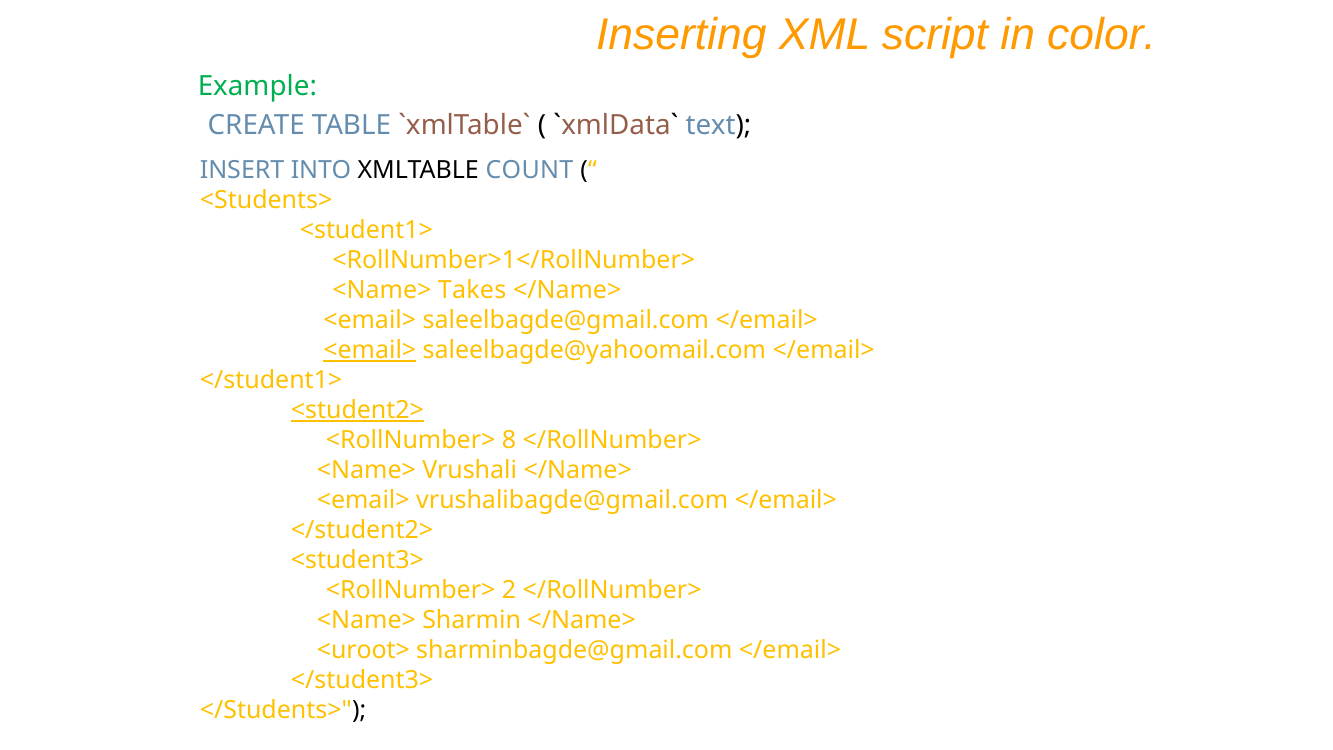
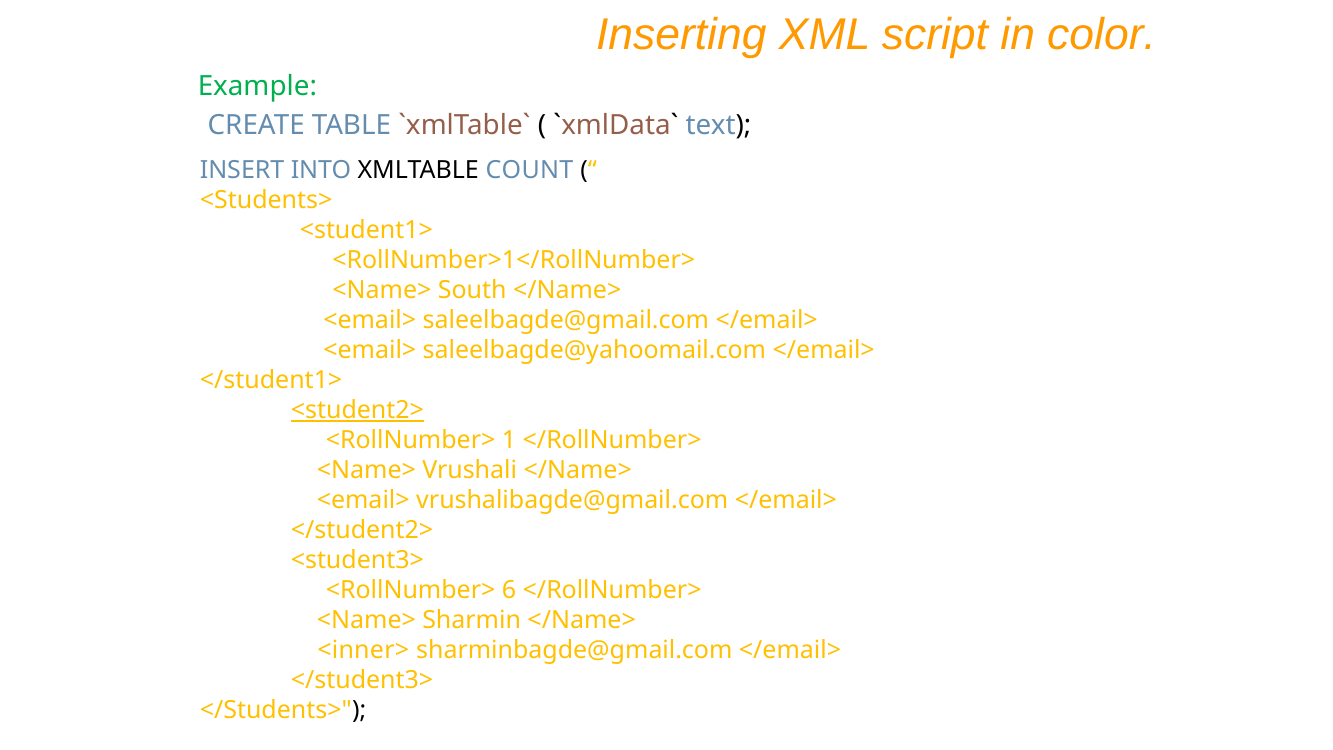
Takes: Takes -> South (472, 290)
<email> underline: present -> none (370, 350)
8: 8 -> 1 (509, 440)
2: 2 -> 6 (509, 590)
<uroot>: <uroot> -> <inner> (363, 650)
